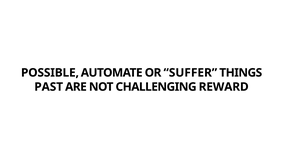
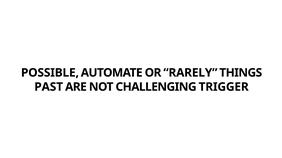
SUFFER: SUFFER -> RARELY (190, 73)
REWARD: REWARD -> TRIGGER (224, 87)
